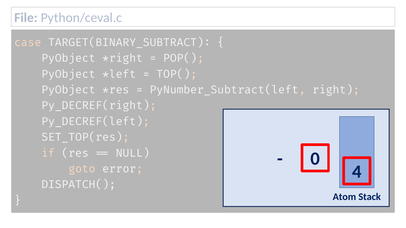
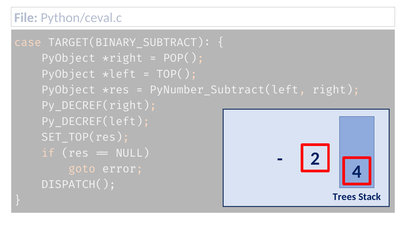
0: 0 -> 2 (315, 159)
Atom: Atom -> Trees (344, 197)
